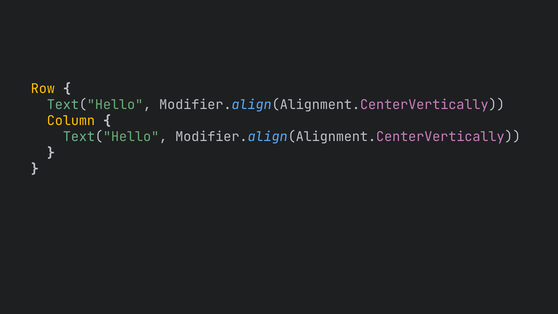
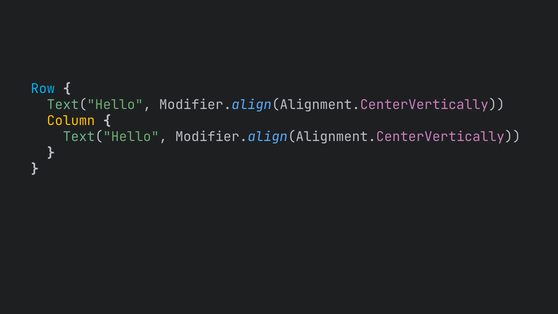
Row colour: yellow -> light blue (43, 89)
